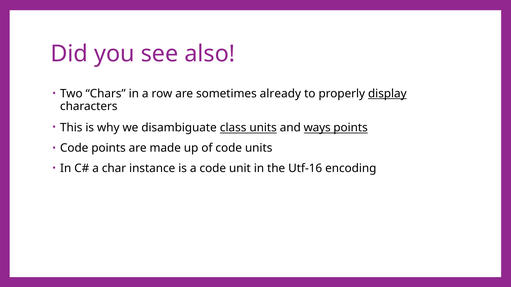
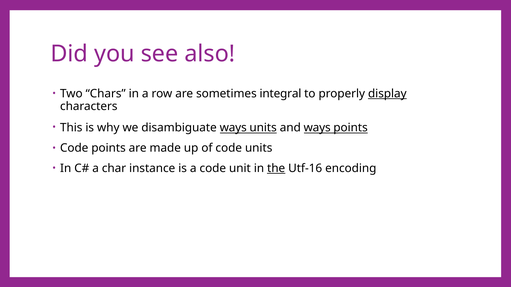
already: already -> integral (280, 94)
disambiguate class: class -> ways (233, 128)
the underline: none -> present (276, 168)
